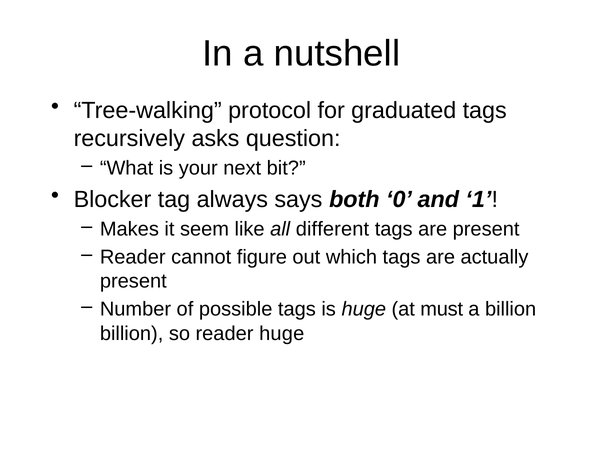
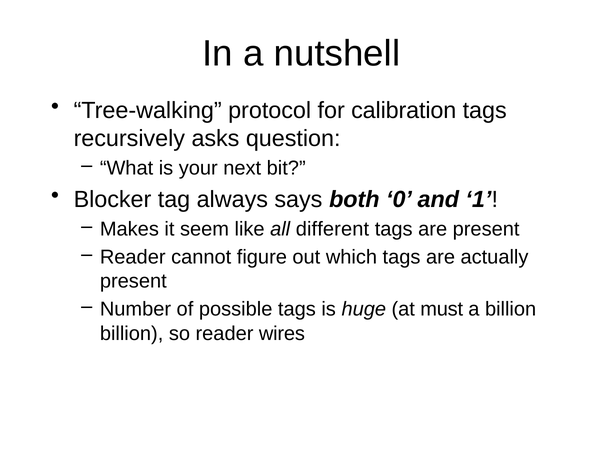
graduated: graduated -> calibration (404, 110)
reader huge: huge -> wires (282, 333)
